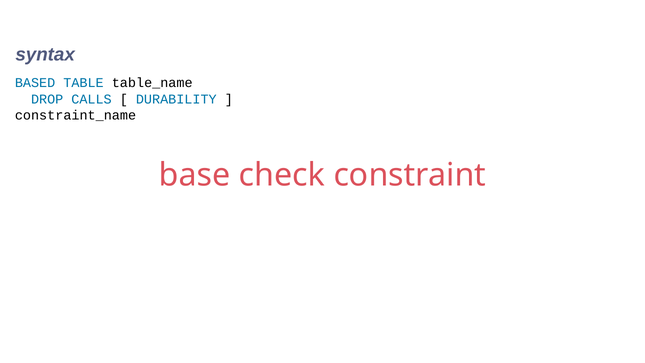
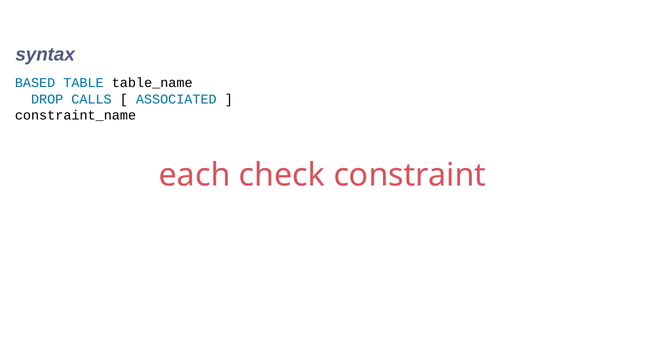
DURABILITY: DURABILITY -> ASSOCIATED (176, 99)
base: base -> each (195, 175)
